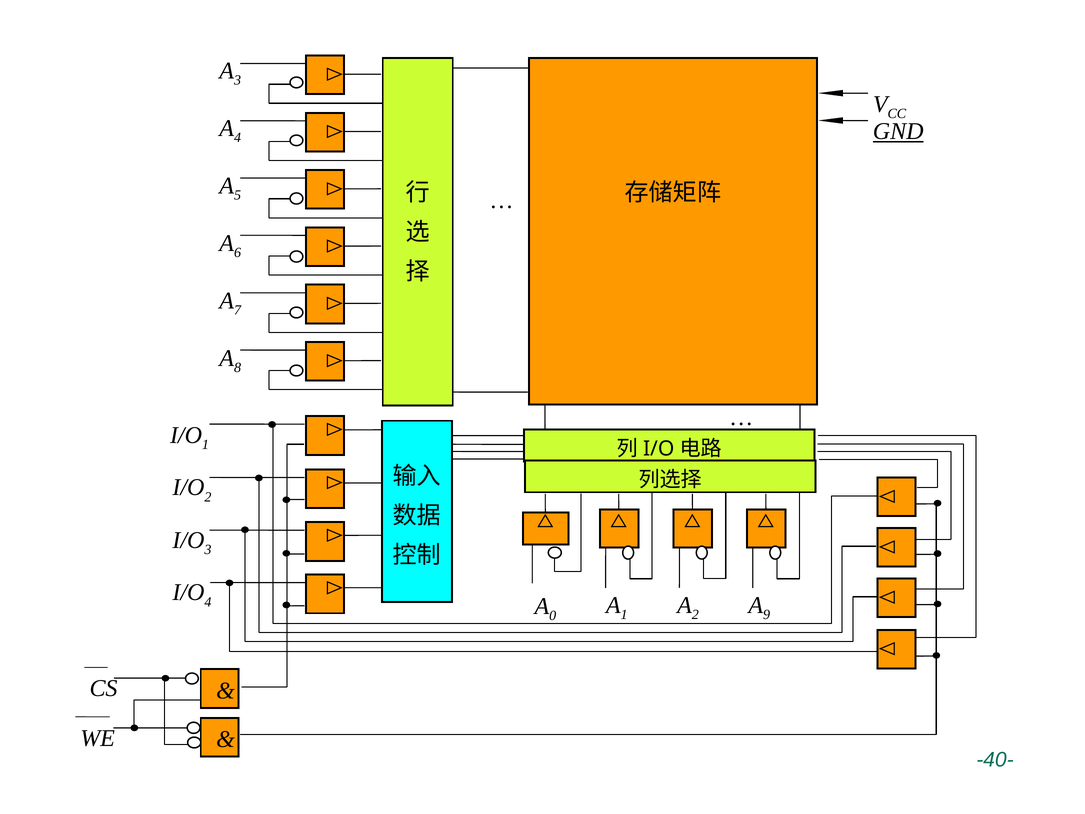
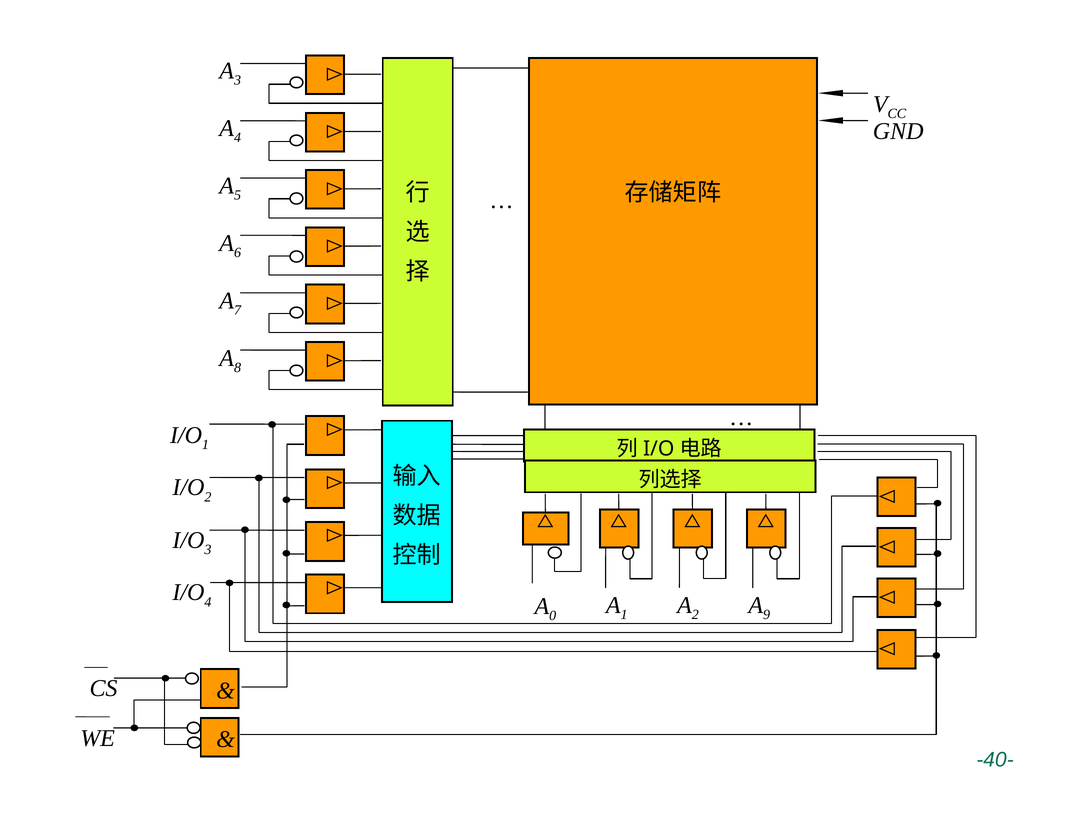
GND underline: present -> none (898, 131)
